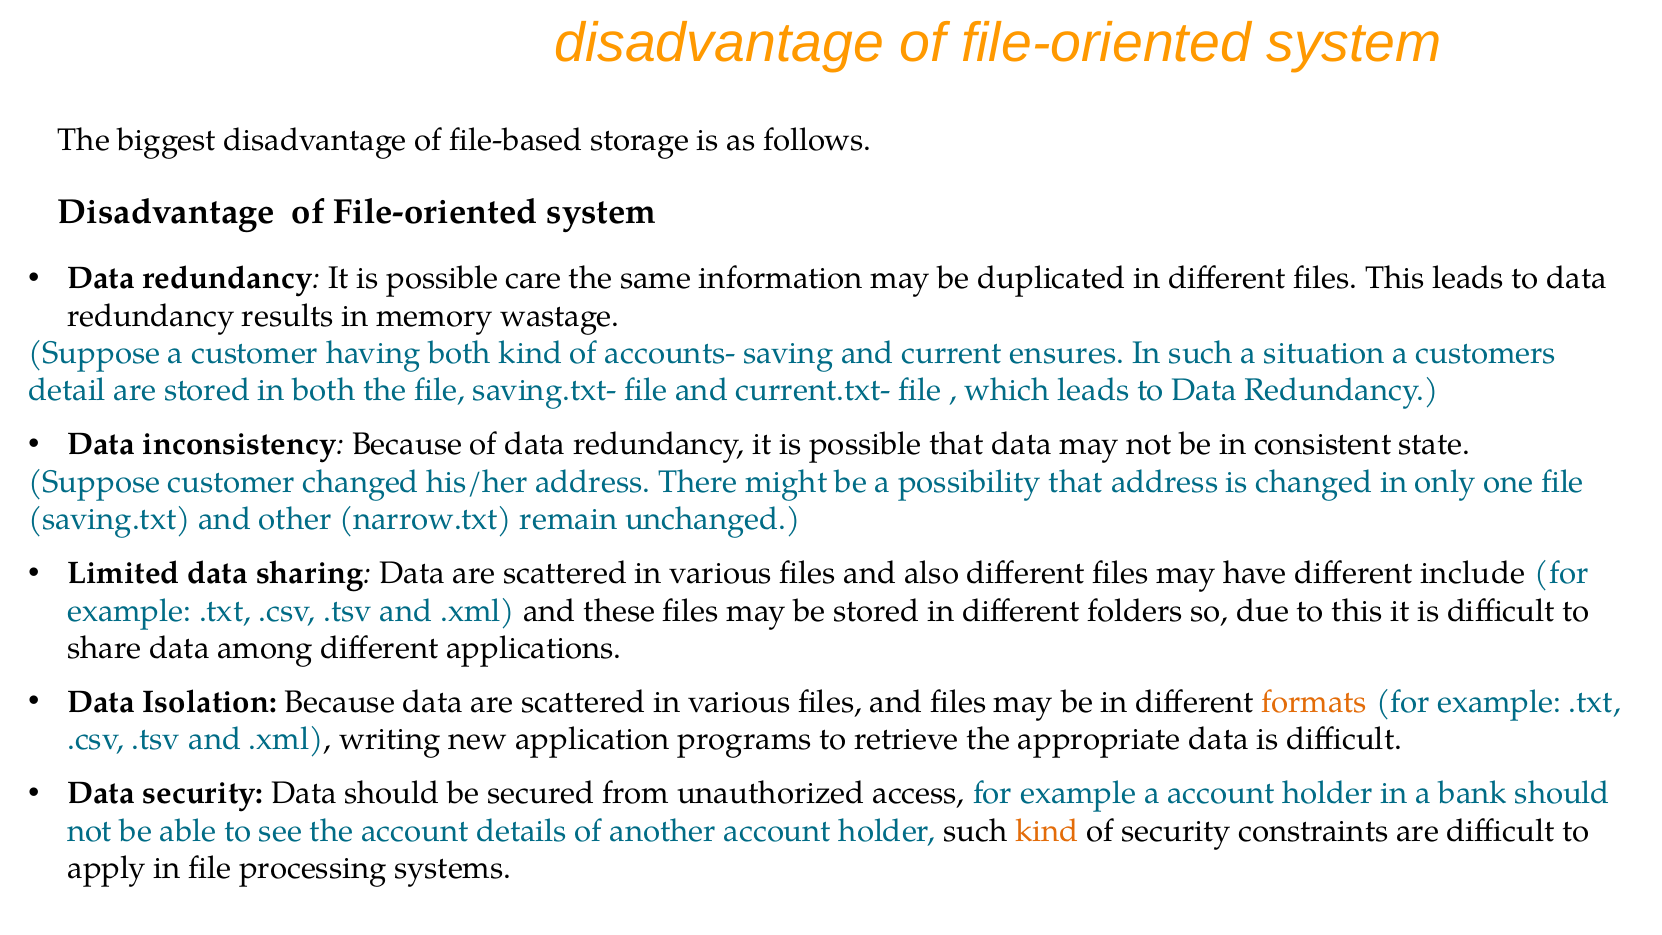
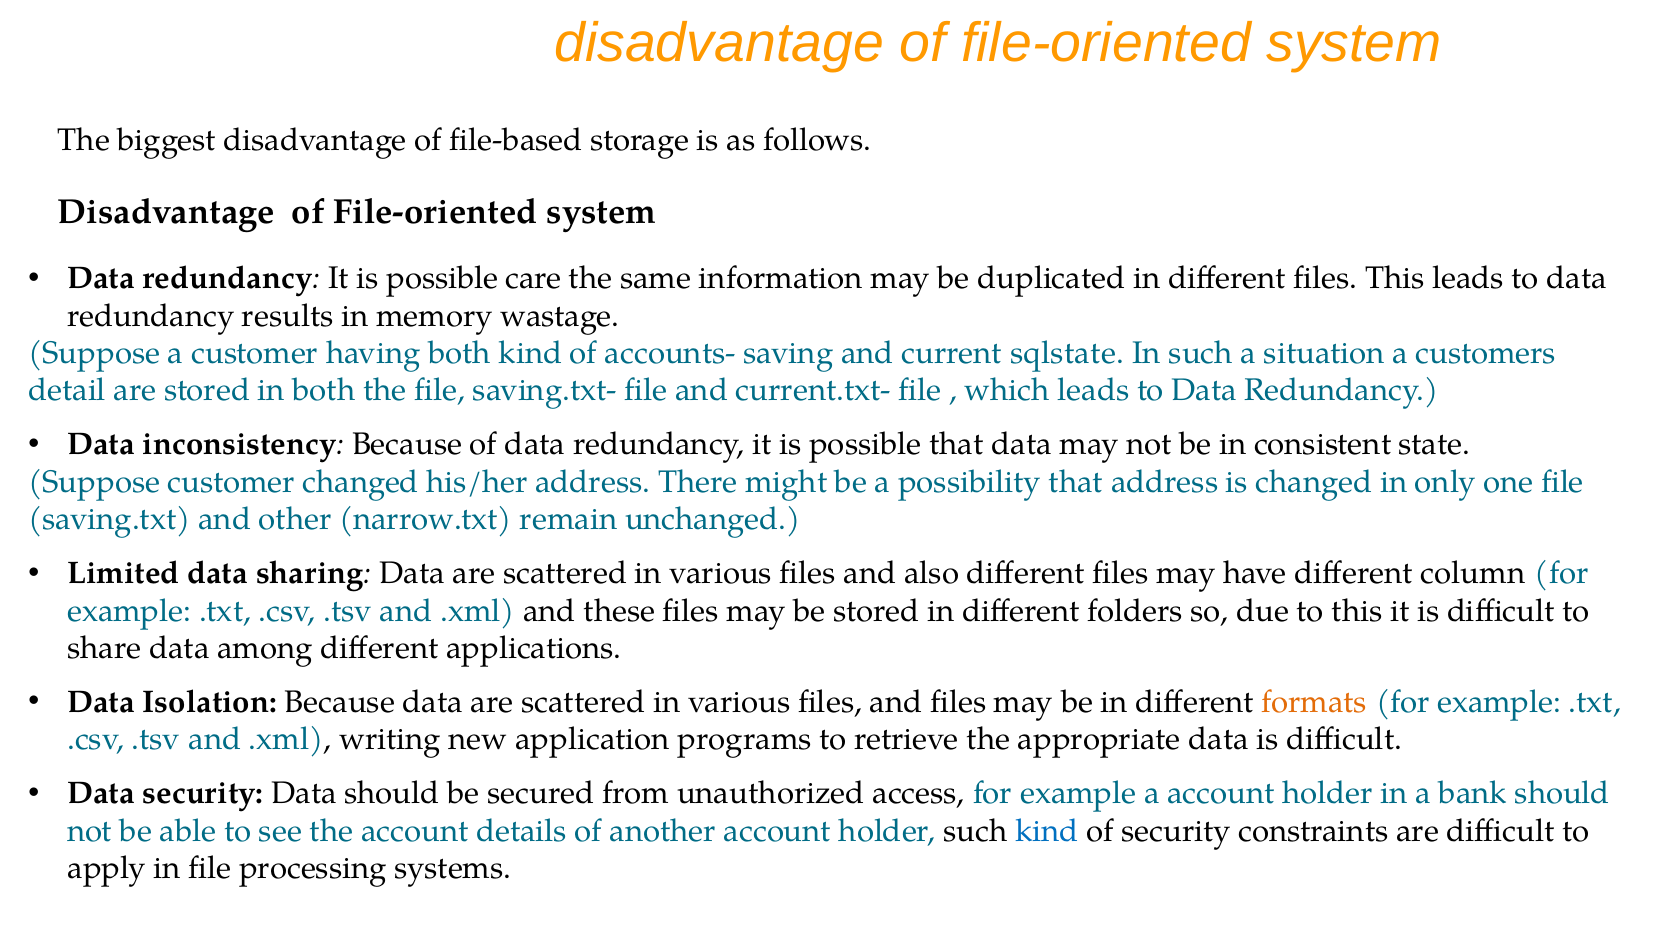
ensures: ensures -> sqlstate (1067, 353)
include: include -> column (1473, 573)
kind colour: orange -> blue (1047, 831)
